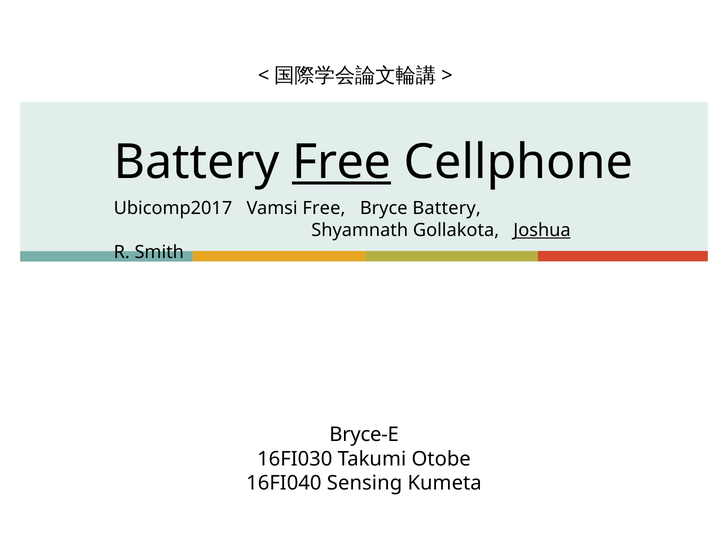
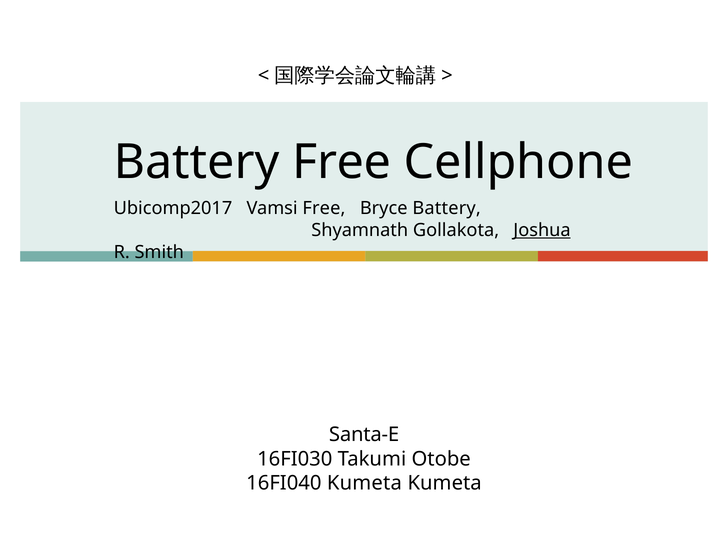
Free underline: present -> none (342, 162)
Bryce-E: Bryce-E -> Santa-E (364, 435)
16FI040 Sensing: Sensing -> Kumeta (364, 483)
